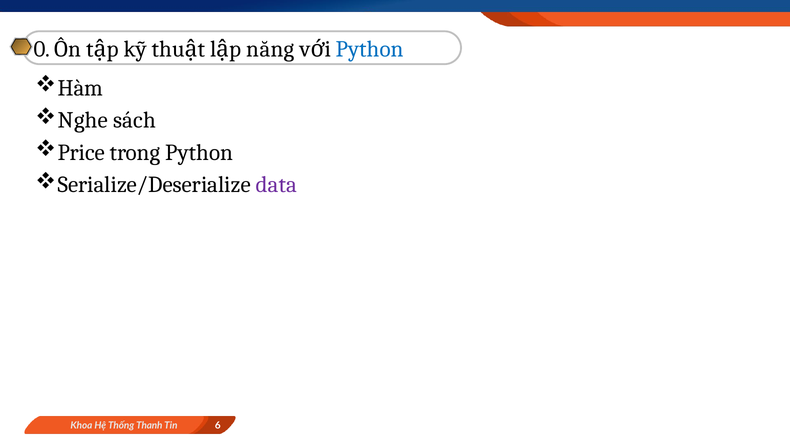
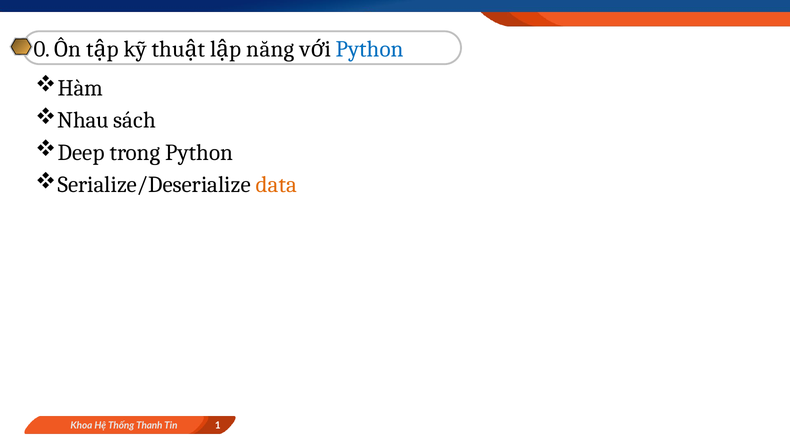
Nghe: Nghe -> Nhau (83, 120)
Price: Price -> Deep (81, 153)
data colour: purple -> orange (276, 185)
6: 6 -> 1 (218, 426)
